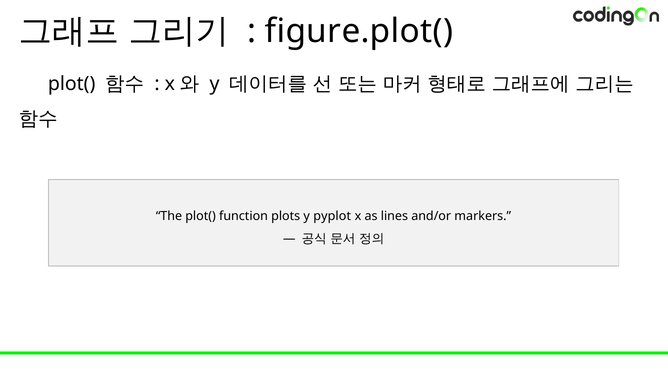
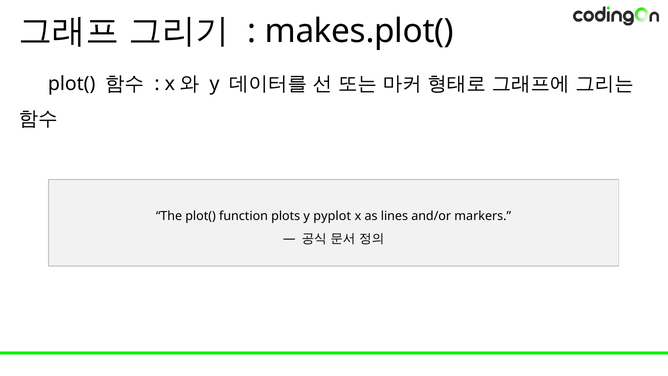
figure.plot(: figure.plot( -> makes.plot( (359, 31)
